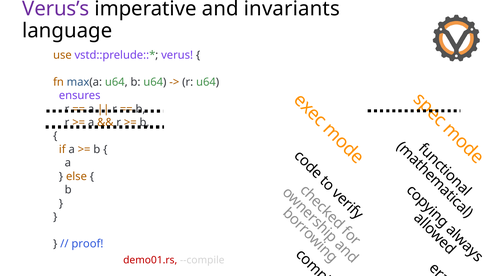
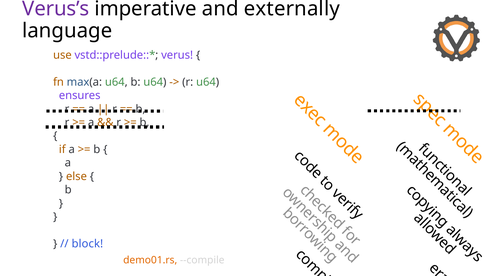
invariants: invariants -> externally (292, 9)
proof: proof -> block (87, 244)
demo01.rs colour: red -> orange (150, 260)
